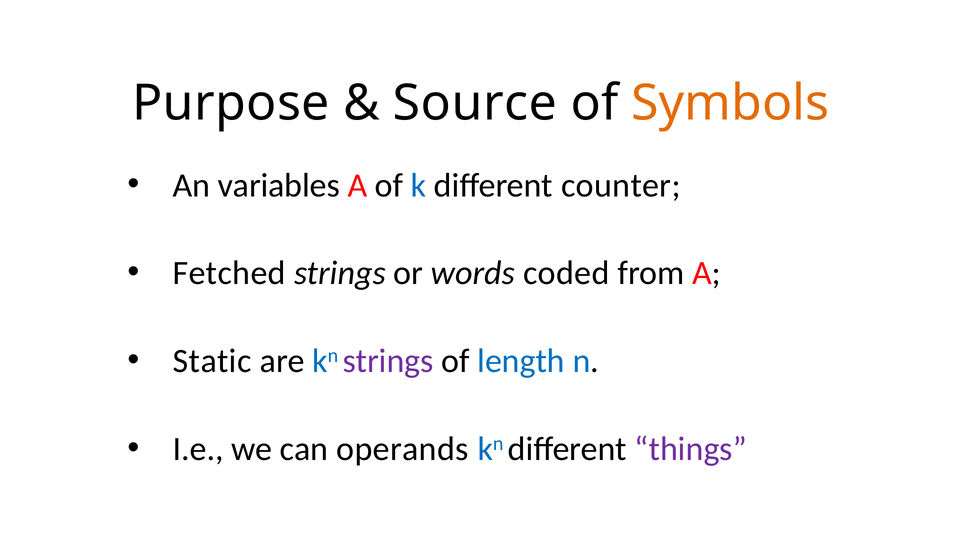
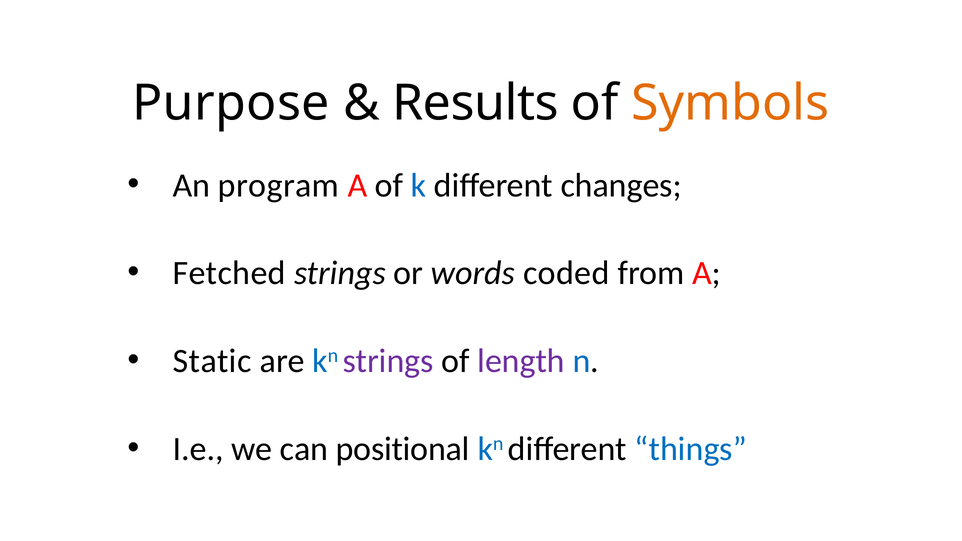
Source: Source -> Results (475, 103)
variables: variables -> program (279, 185)
counter: counter -> changes (621, 185)
length colour: blue -> purple (521, 361)
operands: operands -> positional (403, 449)
things colour: purple -> blue (691, 449)
